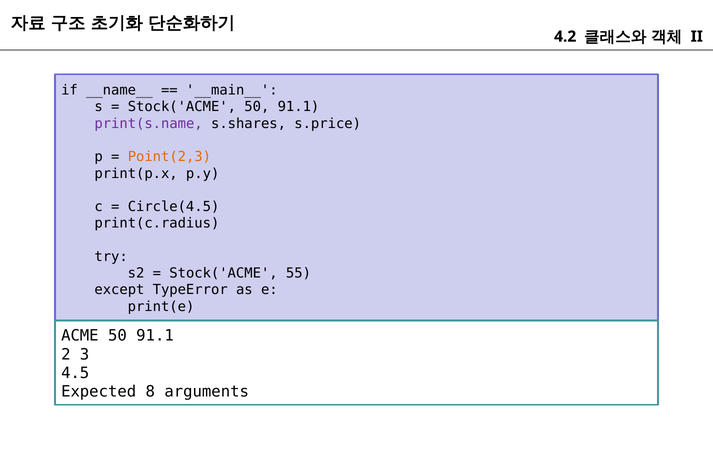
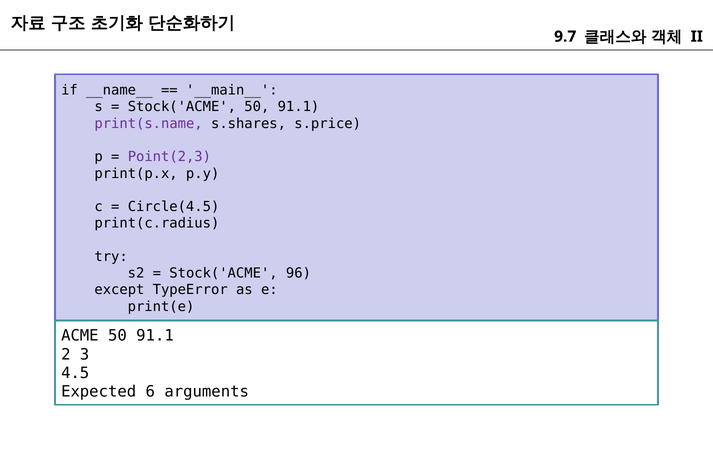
4.2: 4.2 -> 9.7 (565, 37)
Point(2,3 colour: orange -> purple (169, 157)
55: 55 -> 96 (298, 273)
8: 8 -> 6 (150, 392)
